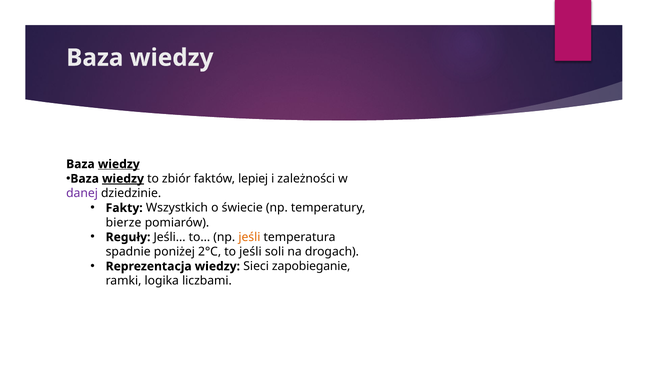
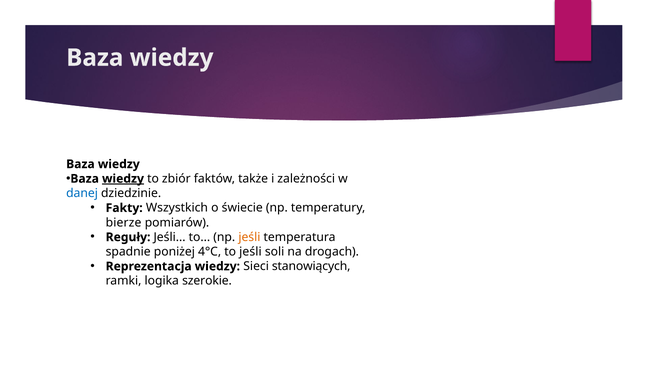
wiedzy underline: present -> none (119, 164)
lepiej: lepiej -> także (253, 178)
danej colour: purple -> blue (82, 193)
2°C: 2°C -> 4°C (210, 251)
zapobieganie: zapobieganie -> stanowiących (311, 266)
liczbami: liczbami -> szerokie (207, 281)
